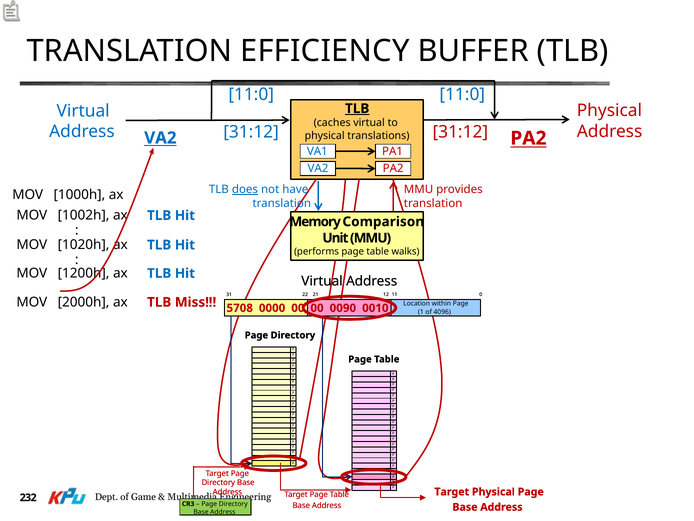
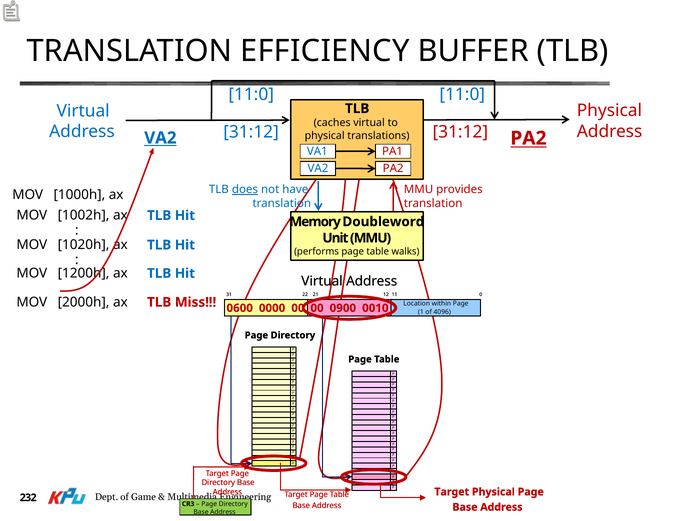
TLB underline: present -> none (357, 108)
Comparison: Comparison -> Doubleword (383, 222)
5708: 5708 -> 0600 (240, 308)
0090: 0090 -> 0900 (343, 308)
